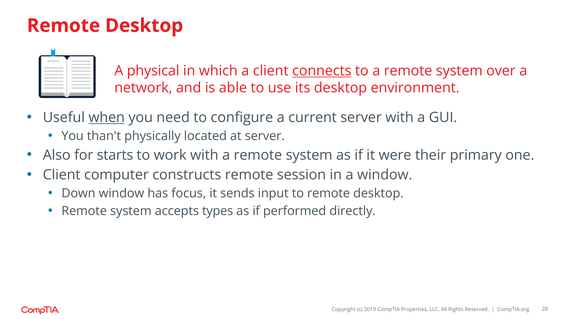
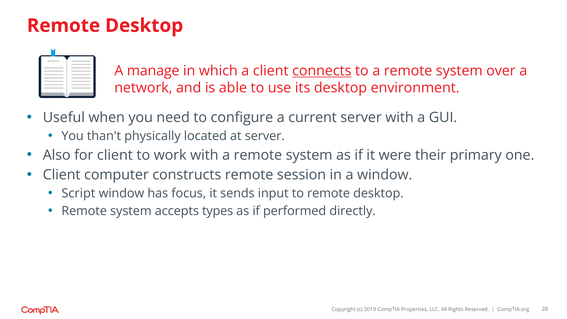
physical: physical -> manage (153, 71)
when underline: present -> none (107, 118)
for starts: starts -> client (115, 155)
Down: Down -> Script (78, 193)
